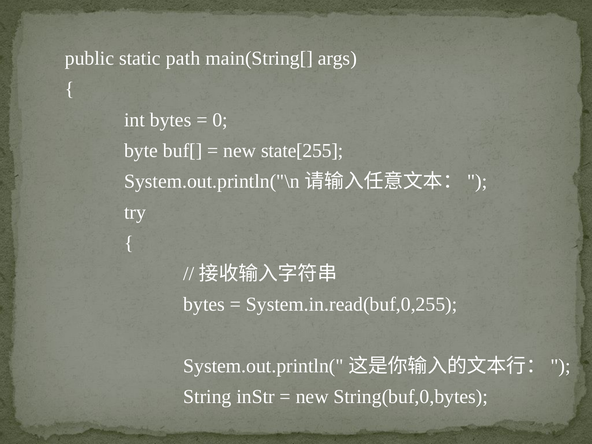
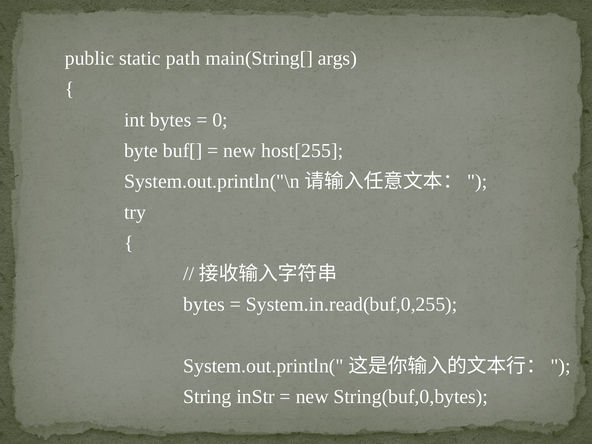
state[255: state[255 -> host[255 (302, 151)
